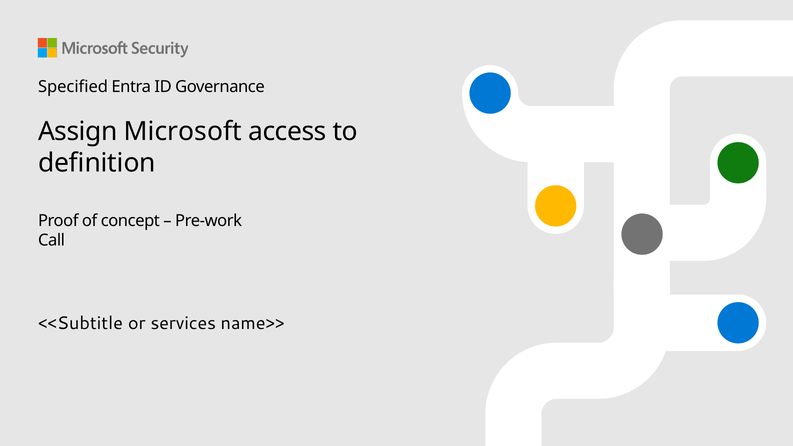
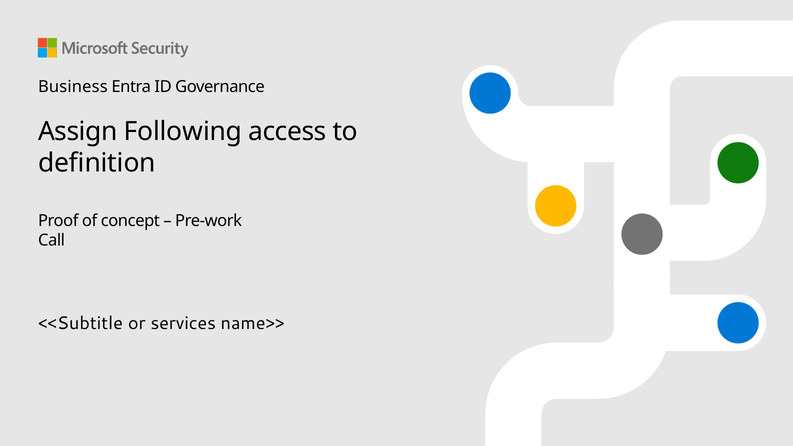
Specified: Specified -> Business (73, 87)
Microsoft: Microsoft -> Following (183, 131)
